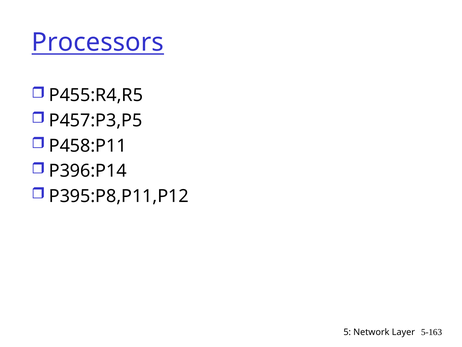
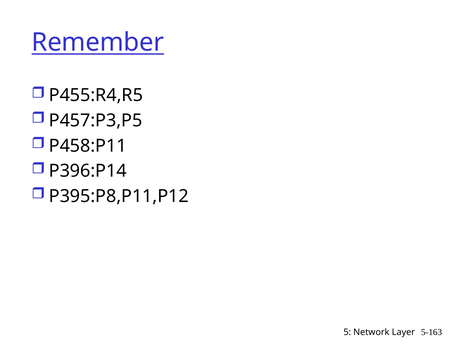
Processors: Processors -> Remember (98, 42)
